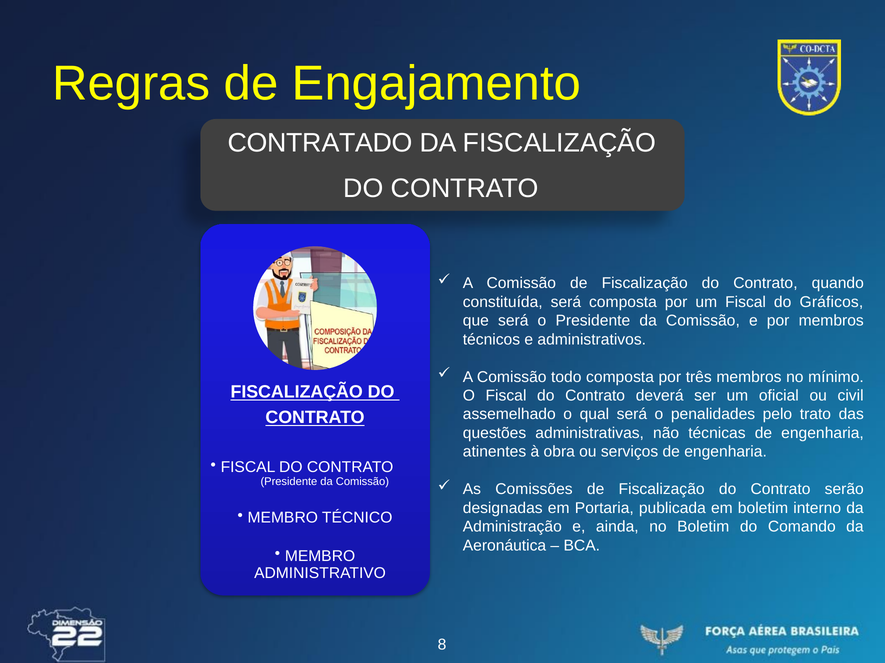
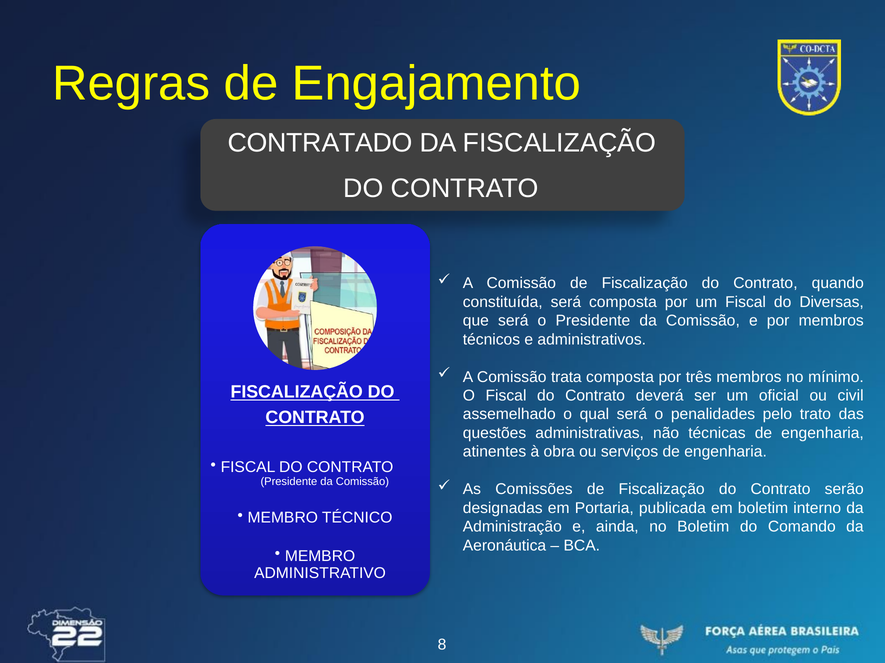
Gráficos: Gráficos -> Diversas (832, 302)
todo: todo -> trata (566, 377)
